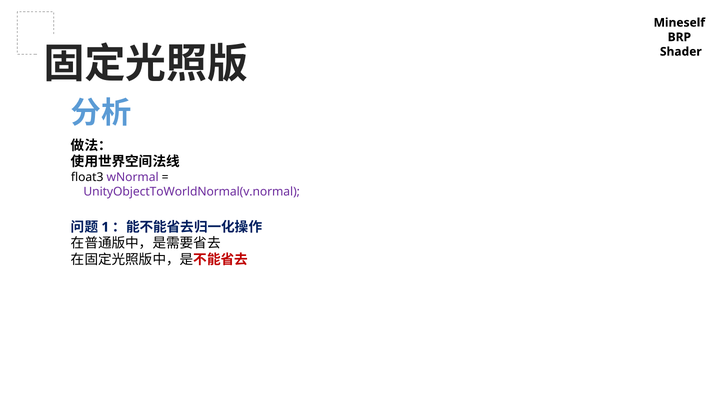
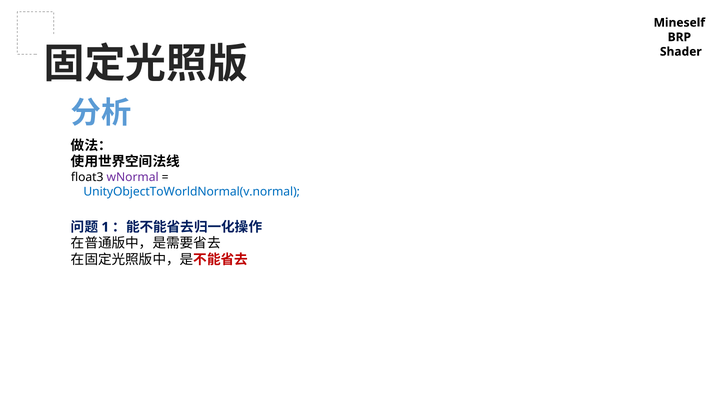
UnityObjectToWorldNormal(v.normal colour: purple -> blue (192, 192)
